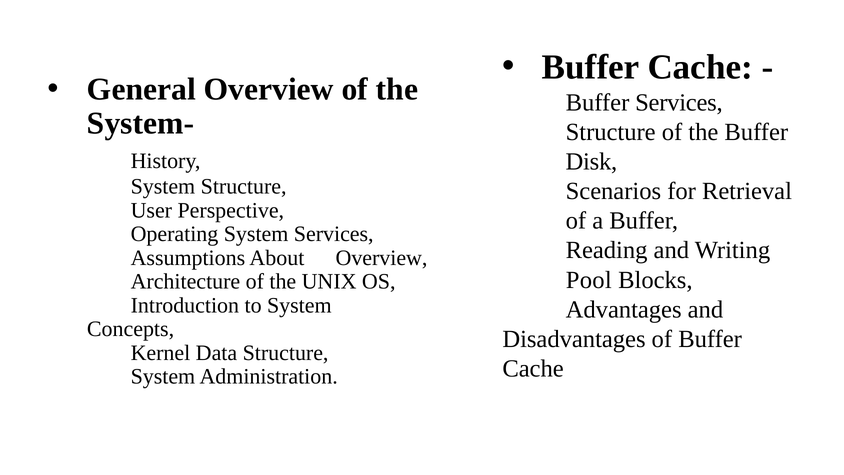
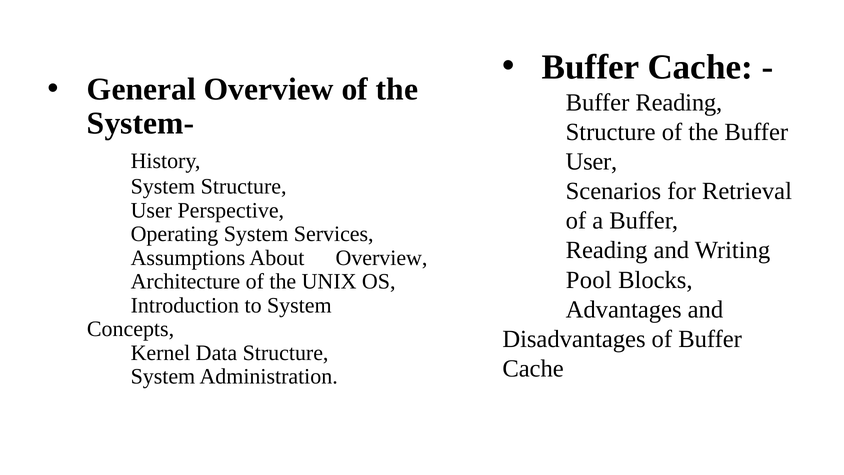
Services: Services -> Reading (679, 102)
Disk: Disk -> User (591, 162)
